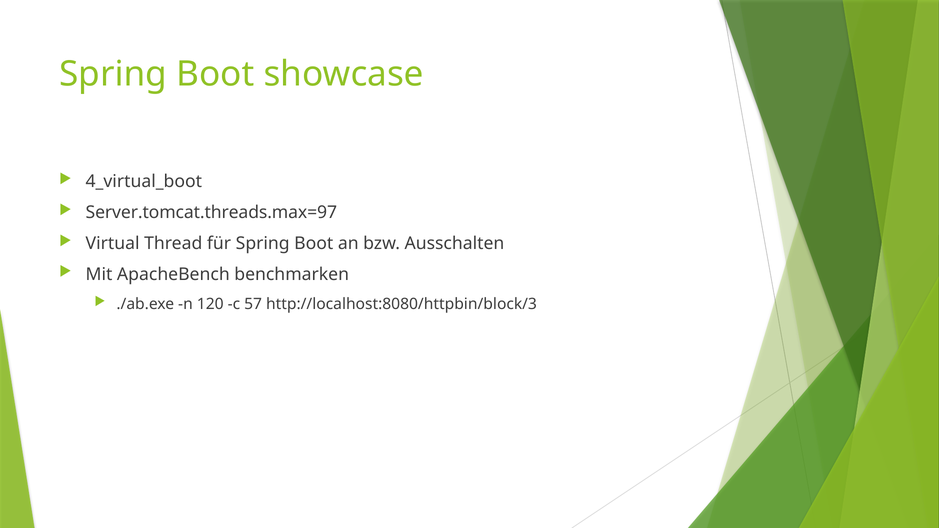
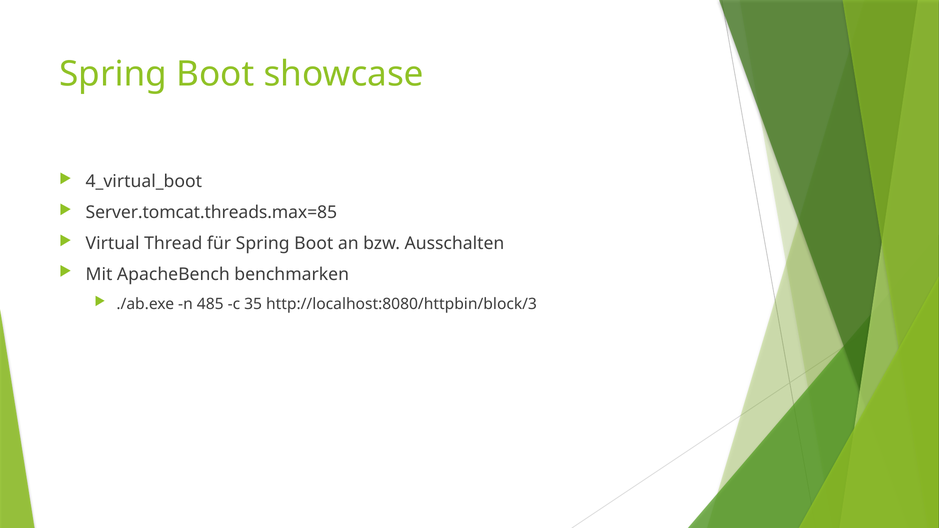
Server.tomcat.threads.max=97: Server.tomcat.threads.max=97 -> Server.tomcat.threads.max=85 (211, 213)
120: 120 -> 485 (210, 304)
57: 57 -> 35 (253, 304)
